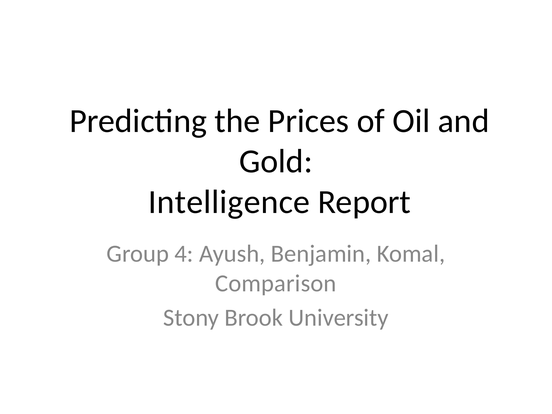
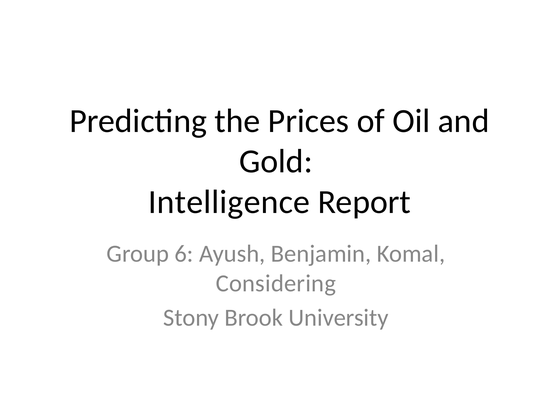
4: 4 -> 6 (184, 254)
Comparison: Comparison -> Considering (276, 283)
